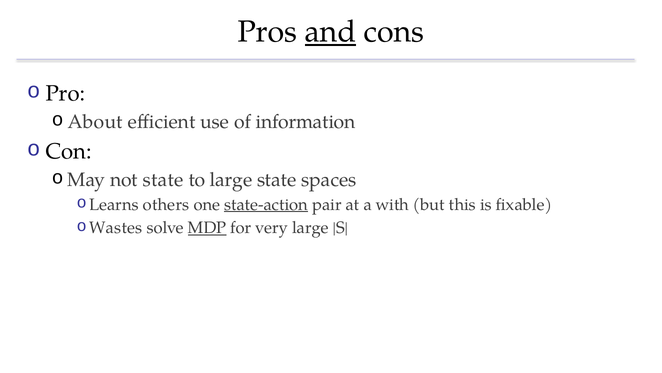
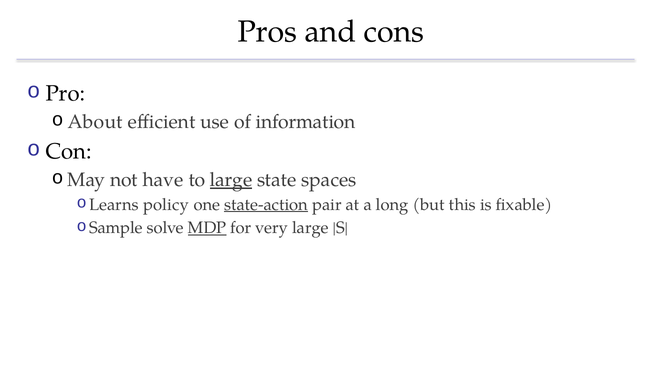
and underline: present -> none (331, 32)
not state: state -> have (163, 180)
large underline: none -> present (231, 180)
others: others -> policy (166, 204)
with: with -> long (392, 204)
Wastes: Wastes -> Sample (116, 227)
